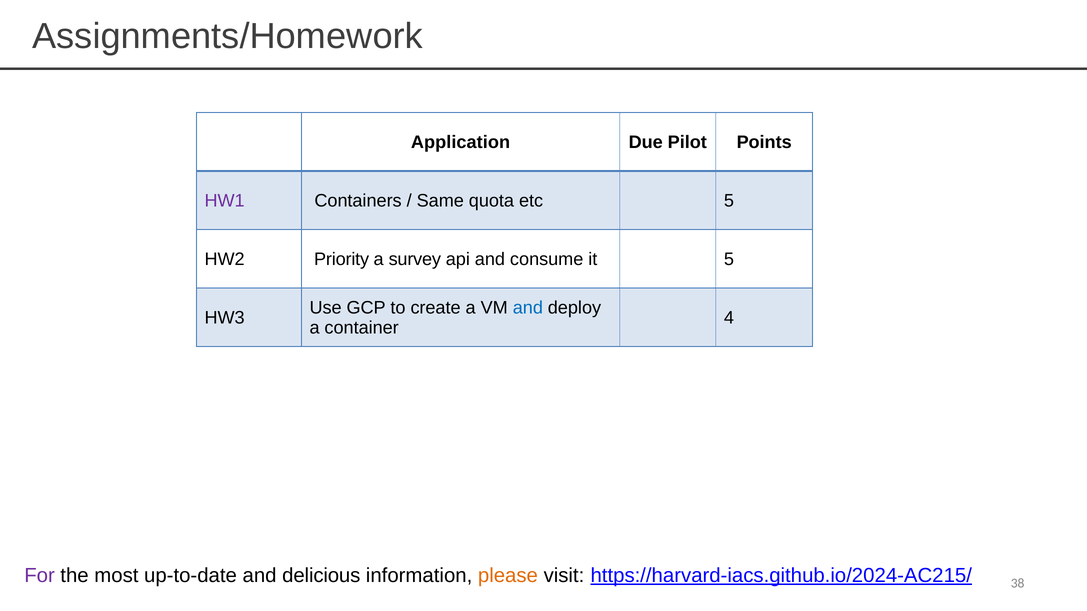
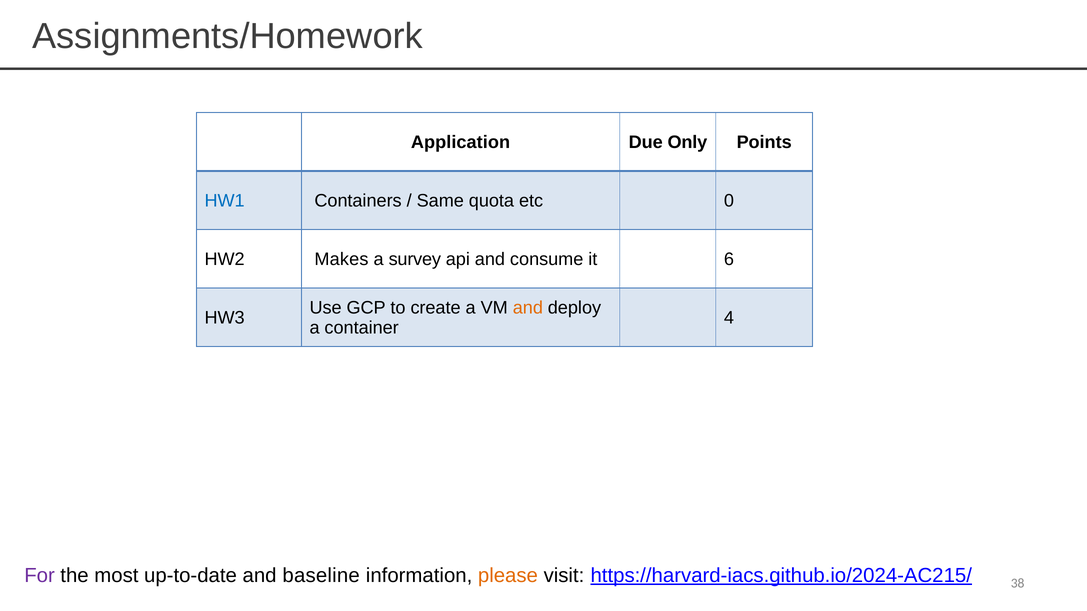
Pilot: Pilot -> Only (687, 142)
HW1 colour: purple -> blue (225, 201)
etc 5: 5 -> 0 (729, 201)
Priority: Priority -> Makes (341, 259)
it 5: 5 -> 6 (729, 259)
and colour: blue -> orange (528, 308)
delicious: delicious -> baseline (321, 576)
